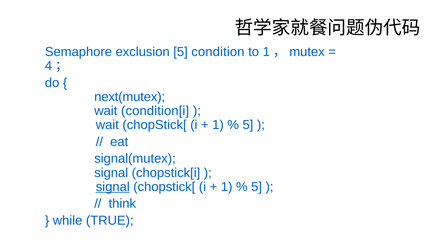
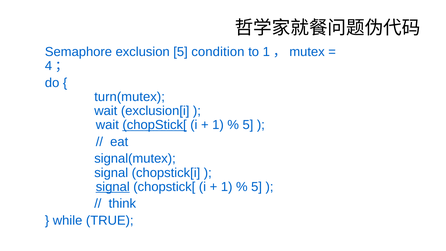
next(mutex: next(mutex -> turn(mutex (130, 97)
condition[i: condition[i -> exclusion[i (155, 111)
chopStick[ underline: none -> present (155, 125)
